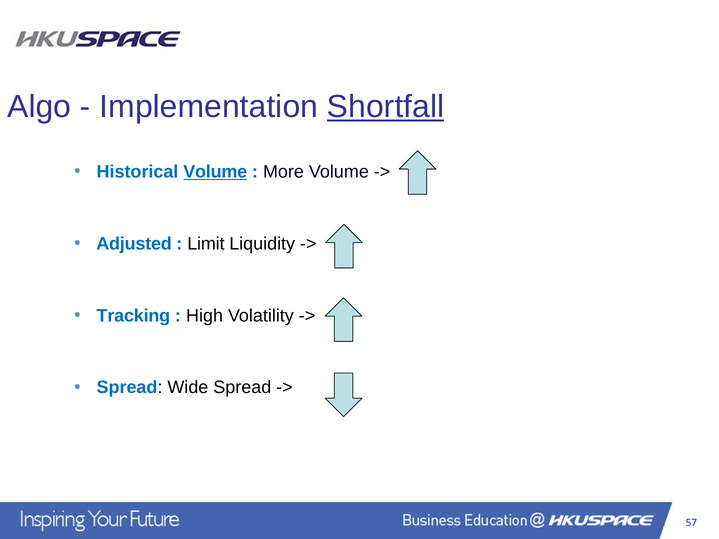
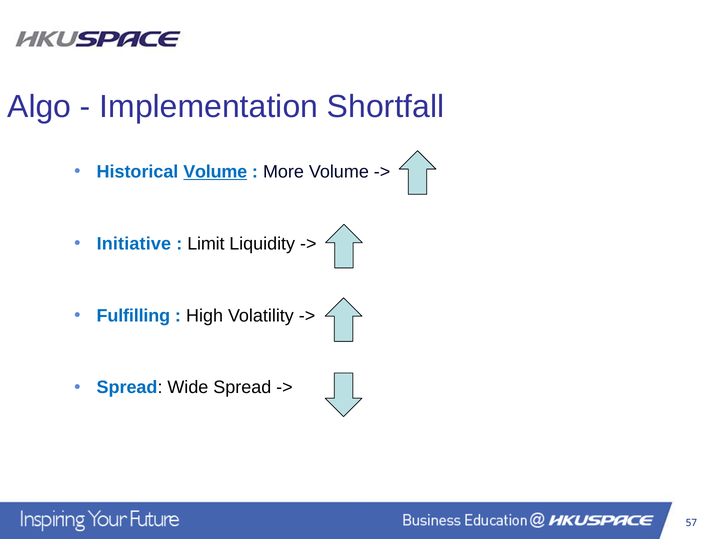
Shortfall underline: present -> none (386, 107)
Adjusted: Adjusted -> Initiative (134, 244)
Tracking: Tracking -> Fulfilling (133, 316)
